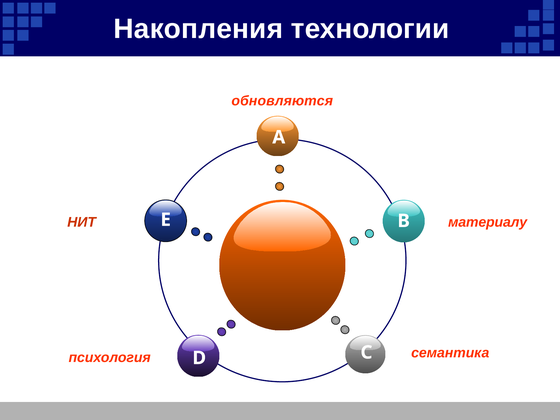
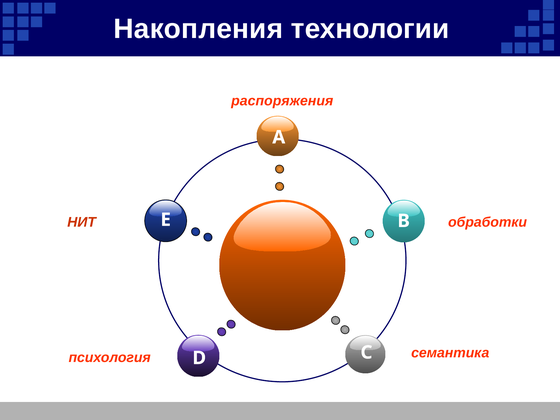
обновляются: обновляются -> распоряжения (282, 101)
материалу: материалу -> обработки (488, 222)
